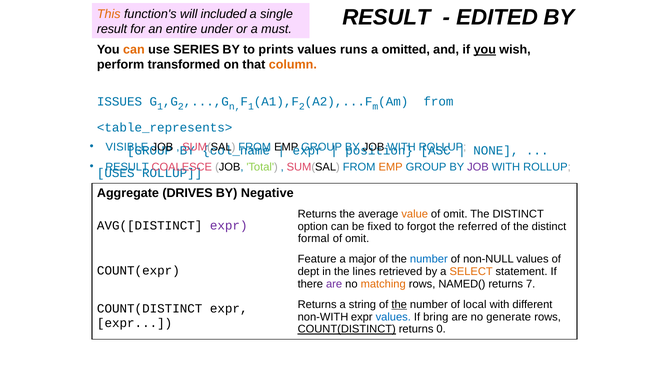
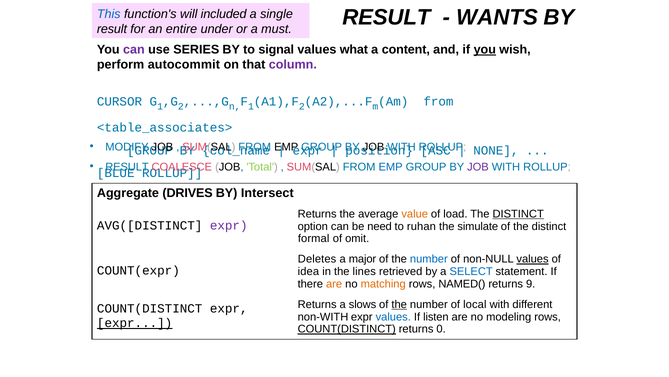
EDITED: EDITED -> WANTS (497, 17)
This colour: orange -> blue (109, 14)
can colour: orange -> purple (134, 49)
prints: prints -> signal (276, 49)
runs: runs -> what (354, 49)
omitted: omitted -> content (406, 49)
transformed: transformed -> autocommit (184, 64)
column colour: orange -> purple (293, 64)
ISSUES: ISSUES -> CURSOR (119, 101)
<table_represents>: <table_represents> -> <table_associates> (165, 128)
VISIBLE: VISIBLE -> MODIFY (127, 147)
EMP colour: orange -> blue (391, 167)
USES: USES -> BLUE (116, 173)
Negative: Negative -> Intersect (267, 193)
omit: omit -> load (455, 214)
DISTINCT underline: none -> present (518, 214)
fixed: fixed -> need (380, 226)
forgot: forgot -> ruhan (421, 226)
referred: referred -> simulate (478, 226)
Feature: Feature -> Deletes (317, 259)
values underline: none -> present (533, 259)
dept: dept -> idea (308, 271)
SELECT colour: orange -> blue (471, 271)
are colour: purple -> orange (334, 284)
7: 7 -> 9 (531, 284)
string: string -> slows (363, 304)
bring: bring -> listen (436, 316)
generate: generate -> modeling (509, 316)
expr underline: none -> present (135, 322)
